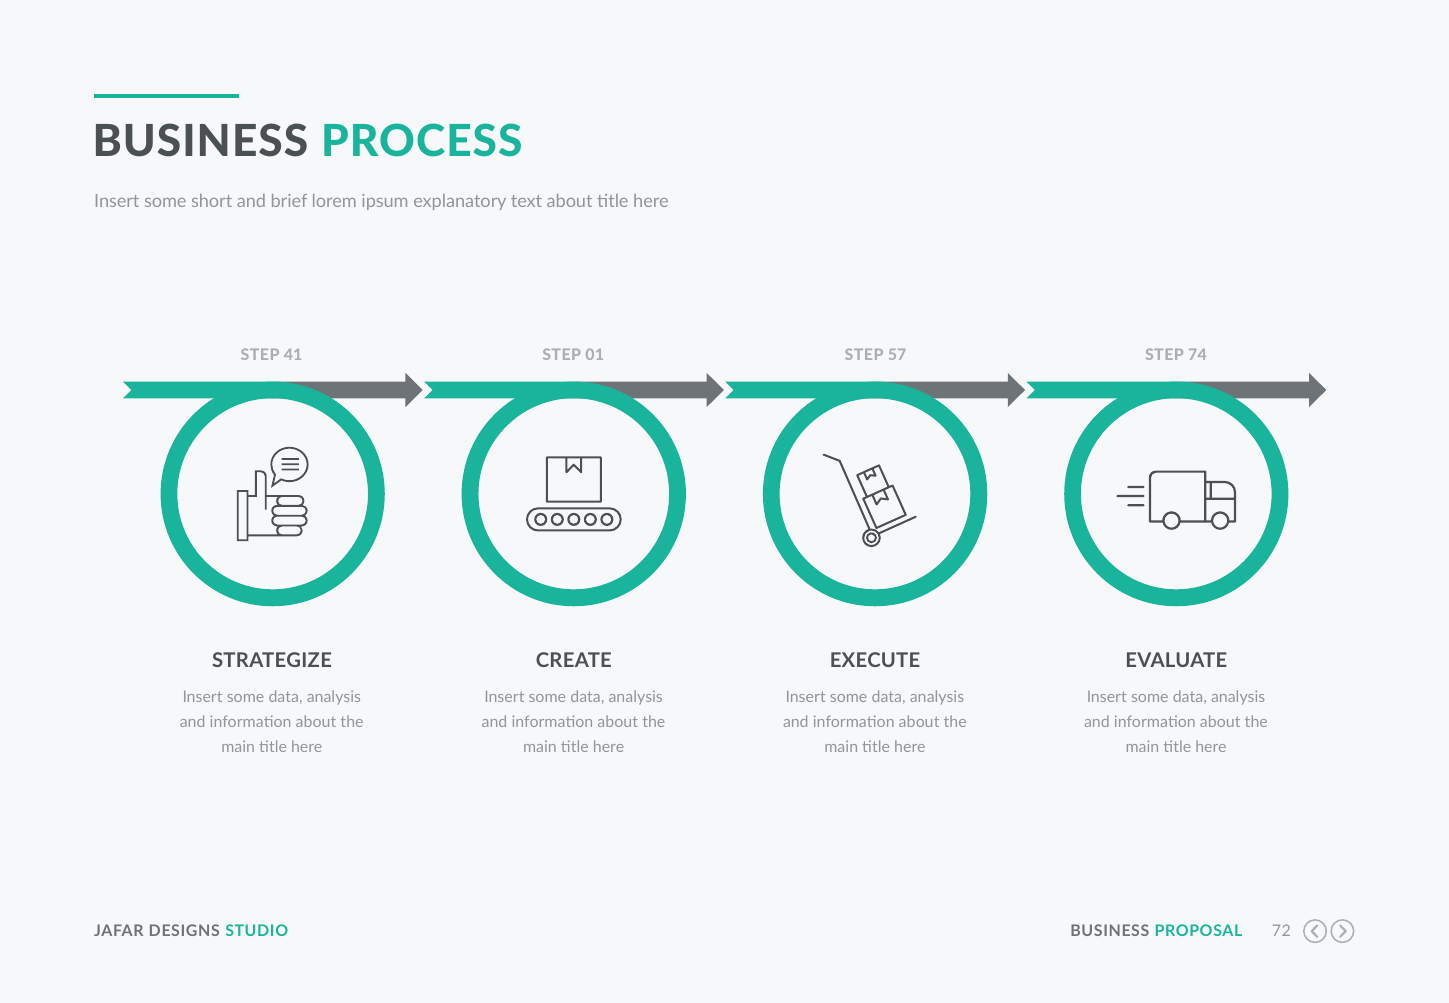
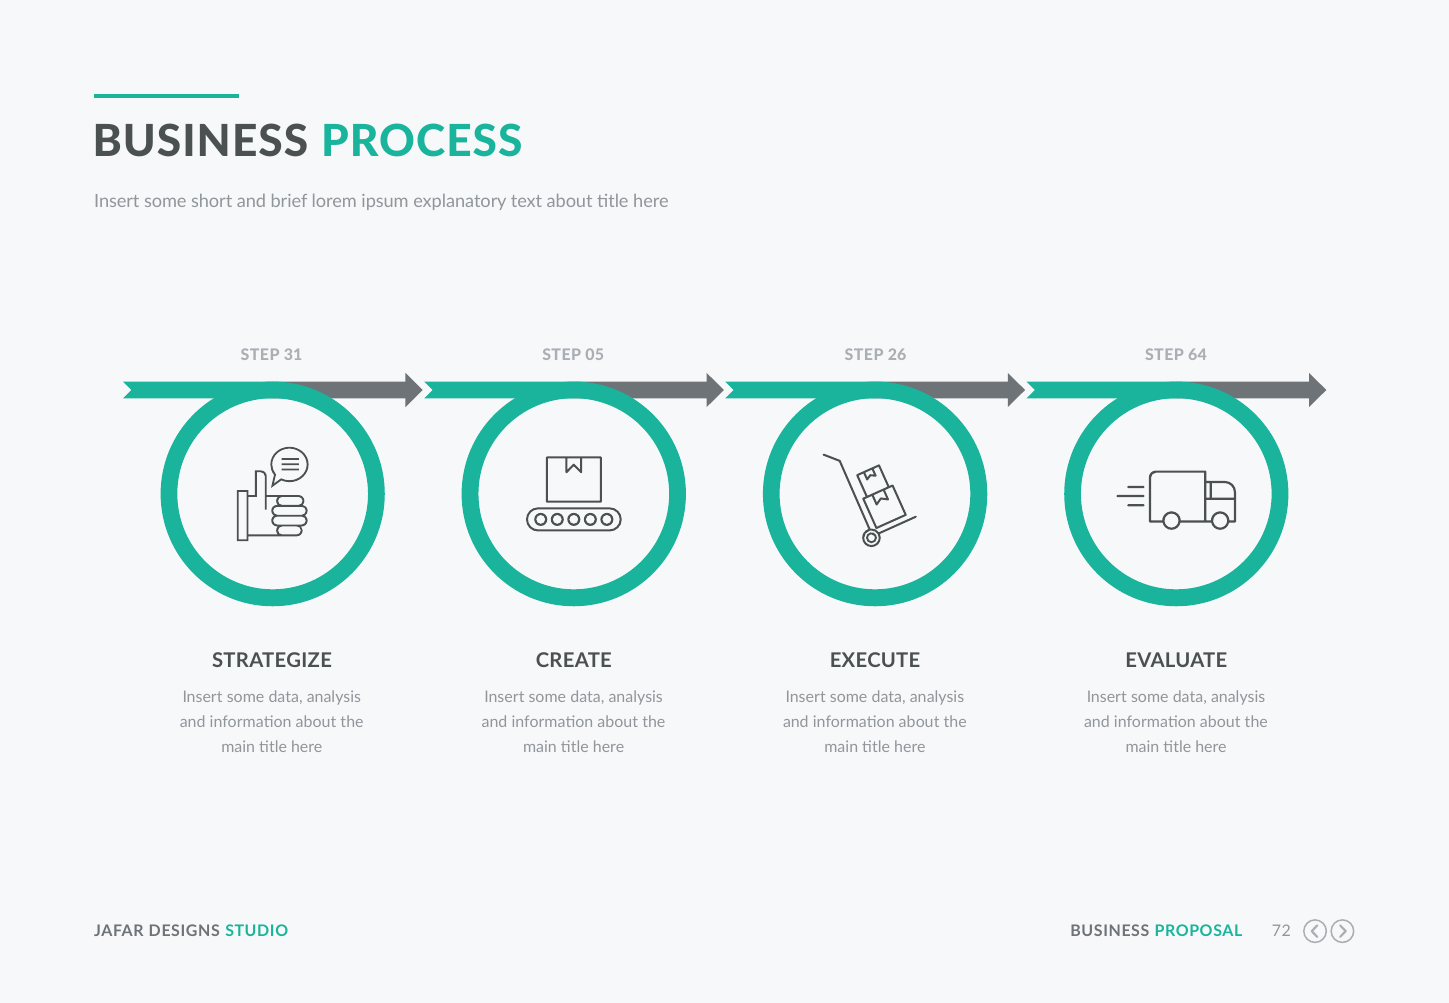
41: 41 -> 31 (293, 355)
01: 01 -> 05 (595, 355)
57: 57 -> 26 (897, 355)
74: 74 -> 64 (1198, 355)
